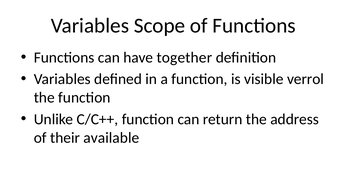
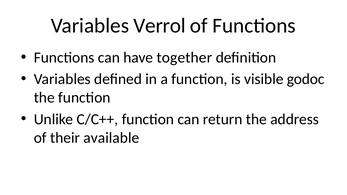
Scope: Scope -> Verrol (160, 26)
verrol: verrol -> godoc (306, 79)
